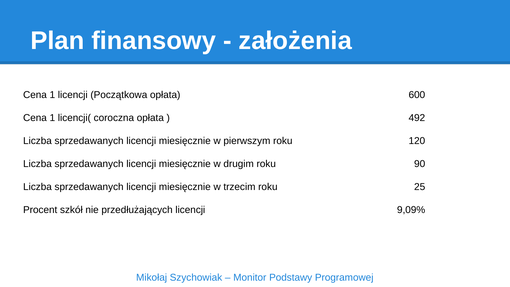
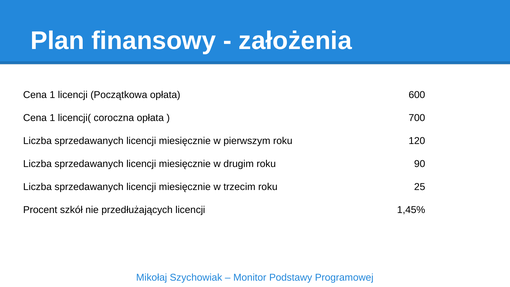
492: 492 -> 700 (417, 118)
9,09%: 9,09% -> 1,45% (411, 210)
